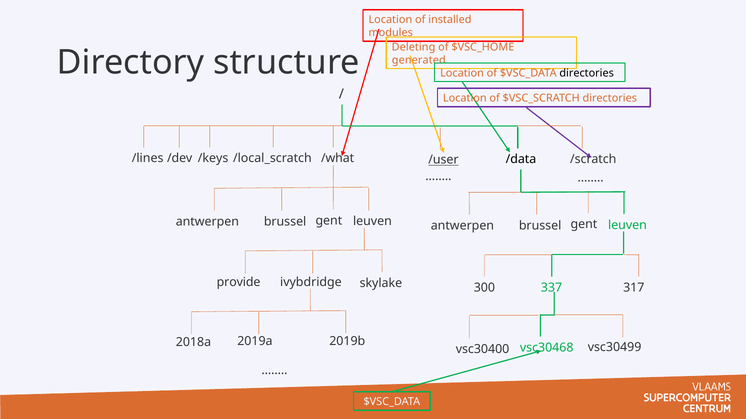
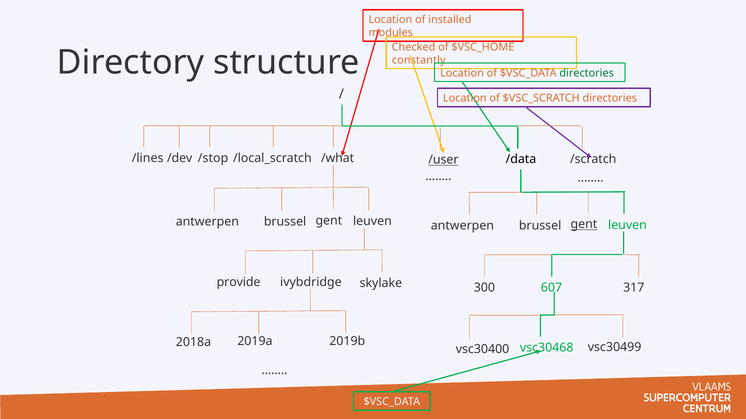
Deleting: Deleting -> Checked (414, 47)
generated: generated -> constantly (419, 60)
directories colour: black -> green (587, 73)
/keys: /keys -> /stop (213, 159)
gent underline: none -> present (584, 225)
337: 337 -> 607 (551, 288)
